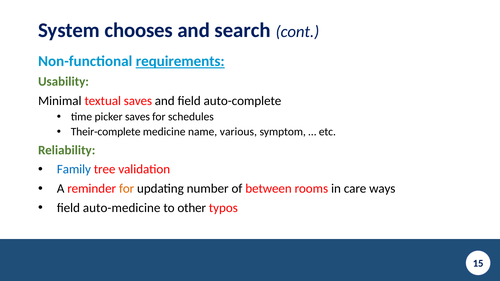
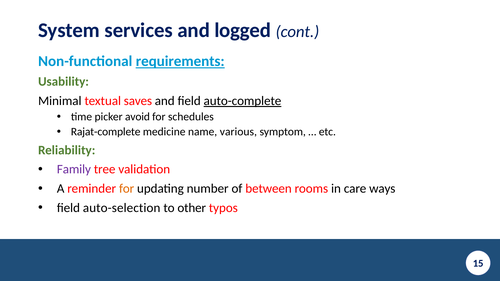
chooses: chooses -> services (139, 30)
search: search -> logged (243, 30)
auto-complete underline: none -> present (242, 101)
picker saves: saves -> avoid (137, 117)
Their-complete: Their-complete -> Rajat-complete (106, 132)
Family colour: blue -> purple (74, 169)
auto-medicine: auto-medicine -> auto-selection (122, 208)
